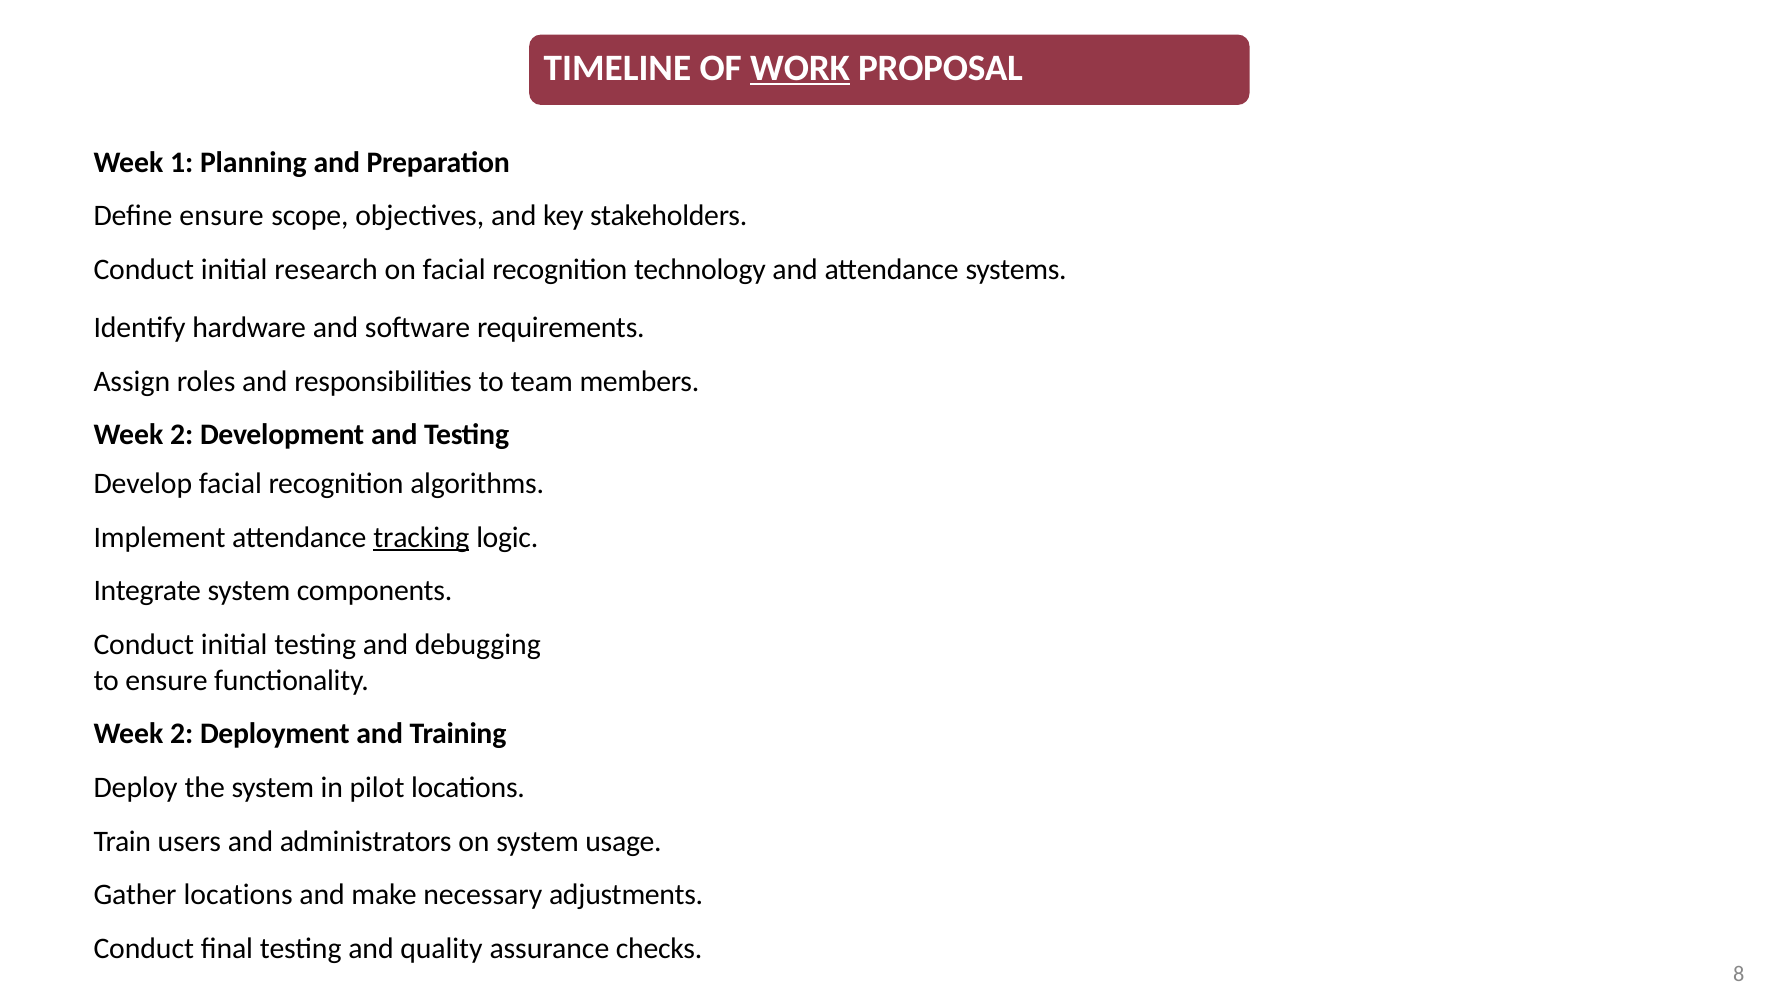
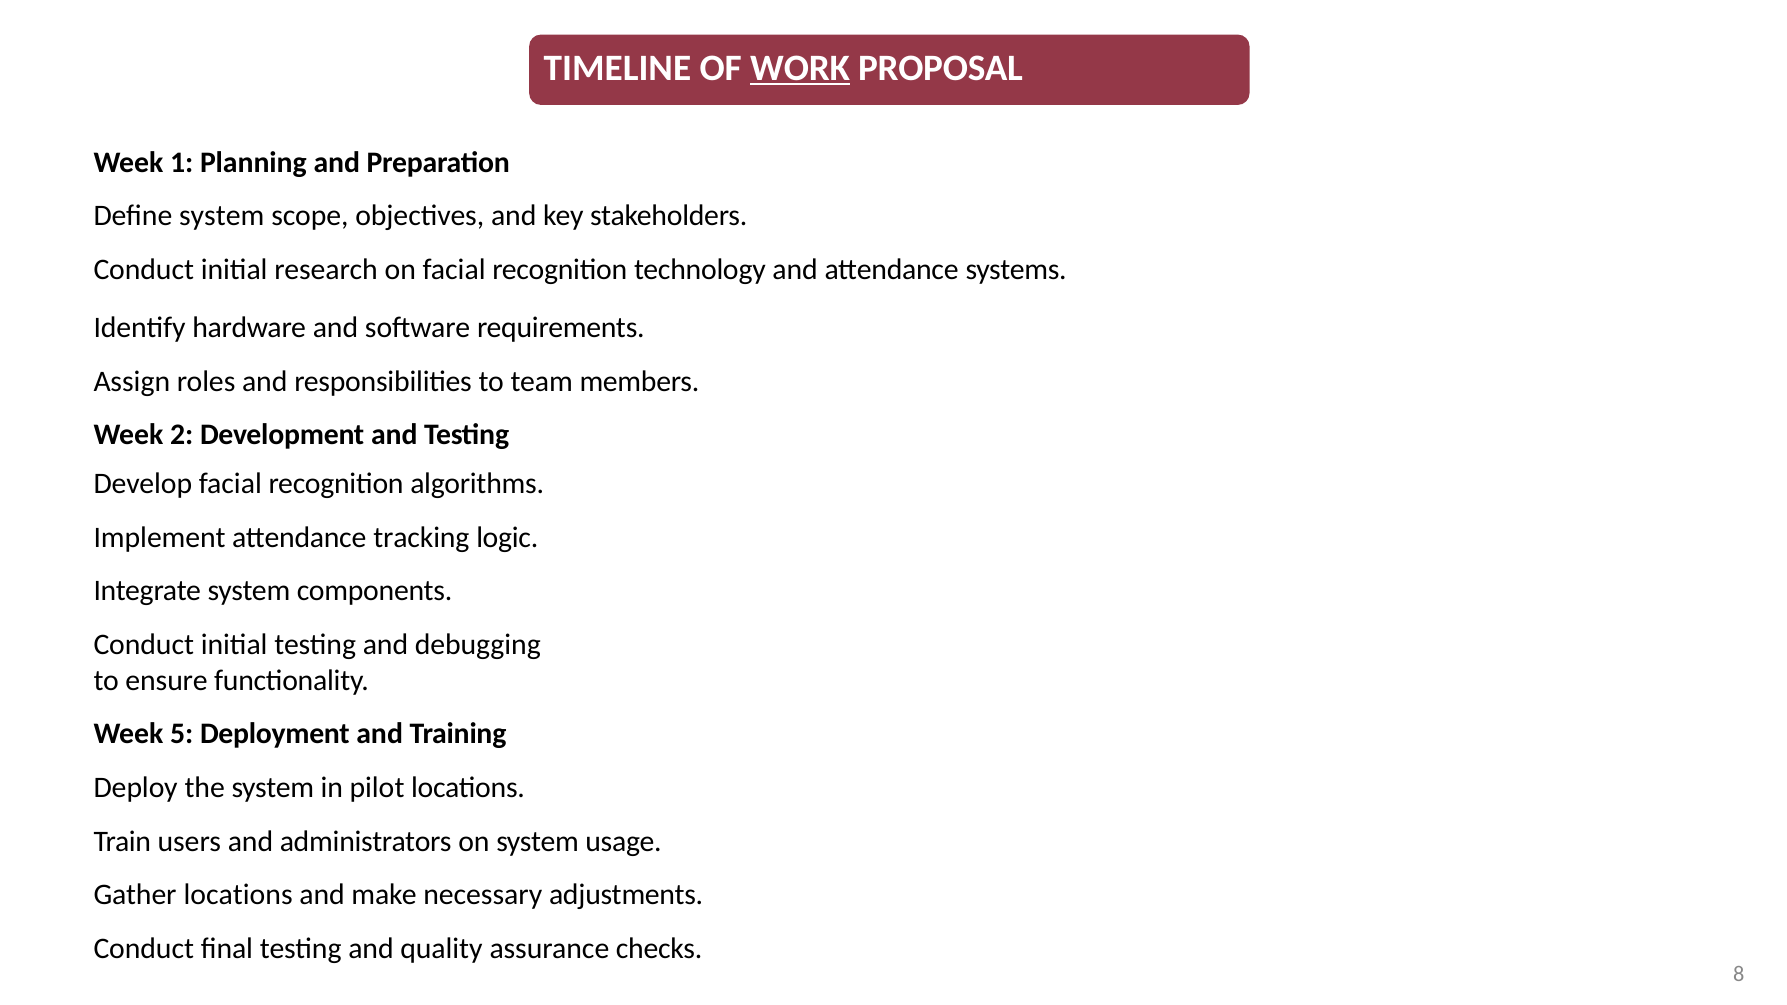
Define ensure: ensure -> system (222, 216)
tracking underline: present -> none (421, 538)
2: 2 -> 5 (182, 734)
